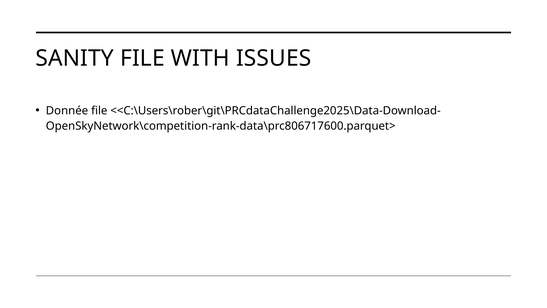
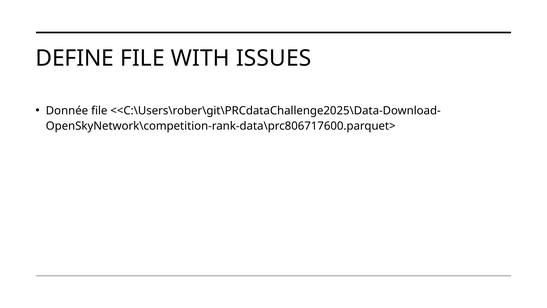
SANITY: SANITY -> DEFINE (75, 58)
